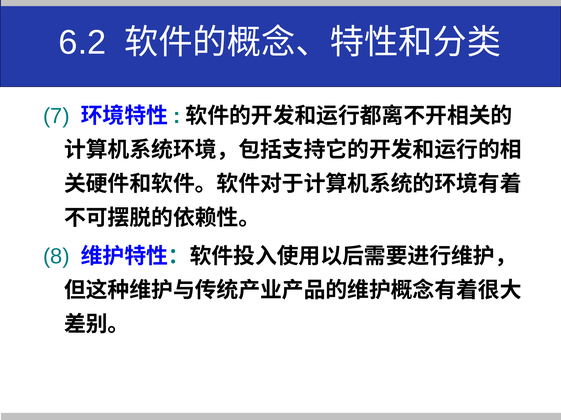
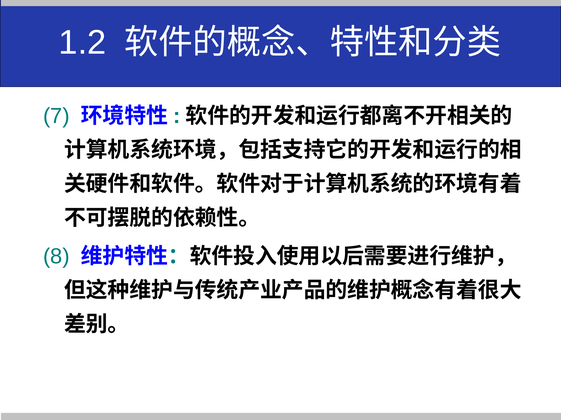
6.2: 6.2 -> 1.2 (82, 43)
